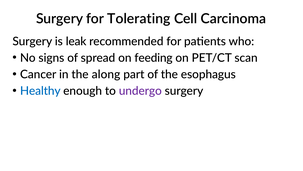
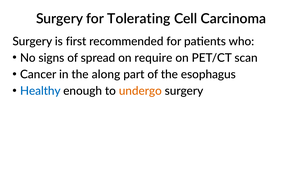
leak: leak -> first (76, 41)
feeding: feeding -> require (153, 58)
undergo colour: purple -> orange (140, 91)
